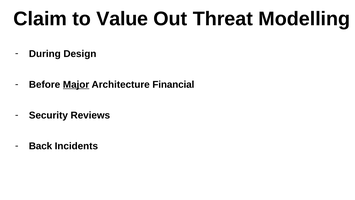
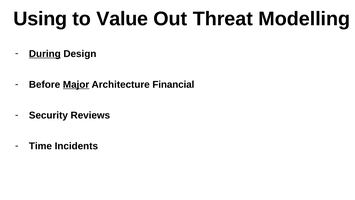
Claim: Claim -> Using (40, 19)
During underline: none -> present (45, 54)
Back: Back -> Time (40, 146)
